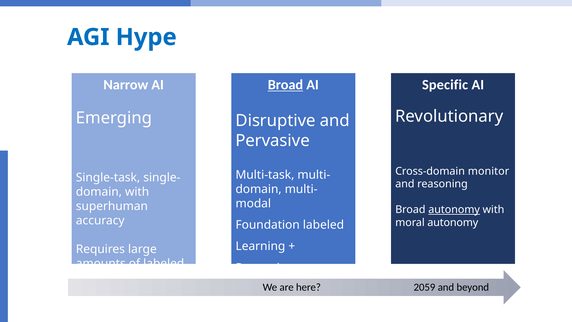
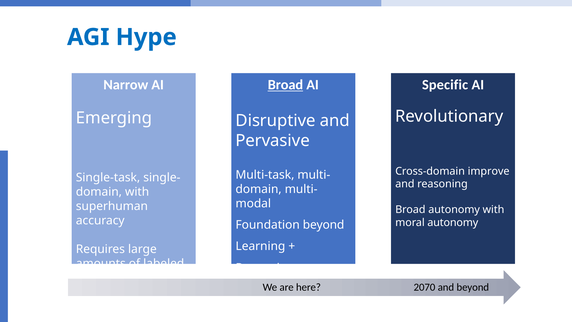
monitor: monitor -> improve (489, 171)
autonomy underline: present -> none (454, 210)
Foundation labeled: labeled -> beyond (324, 225)
2059: 2059 -> 2070 (424, 287)
